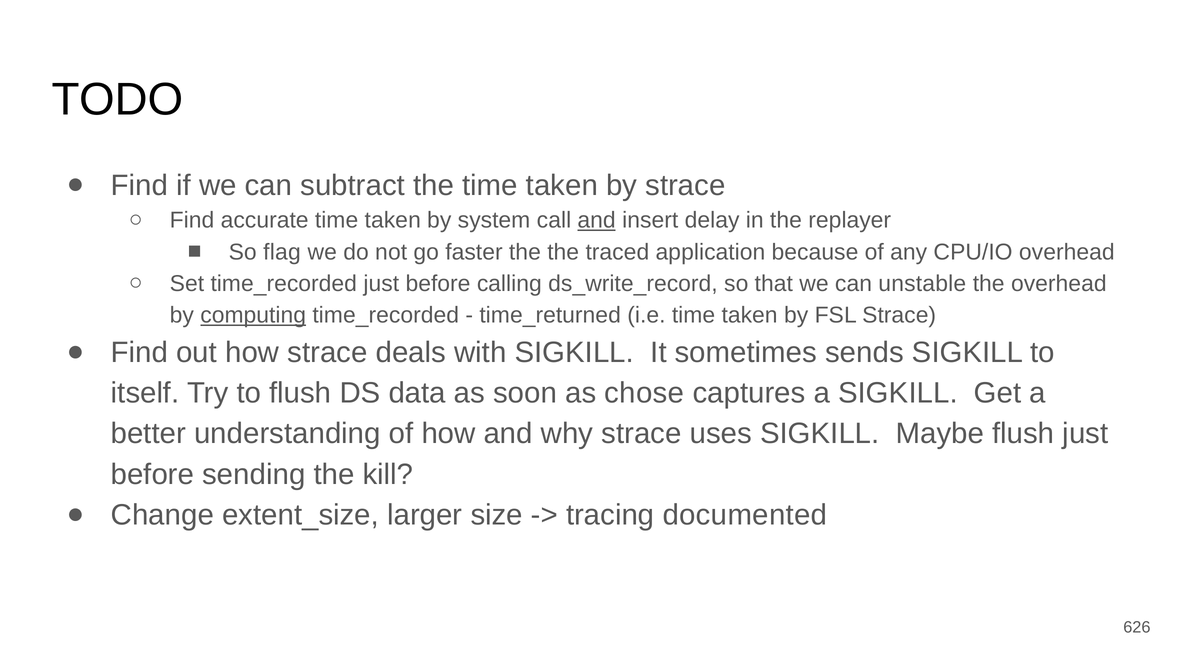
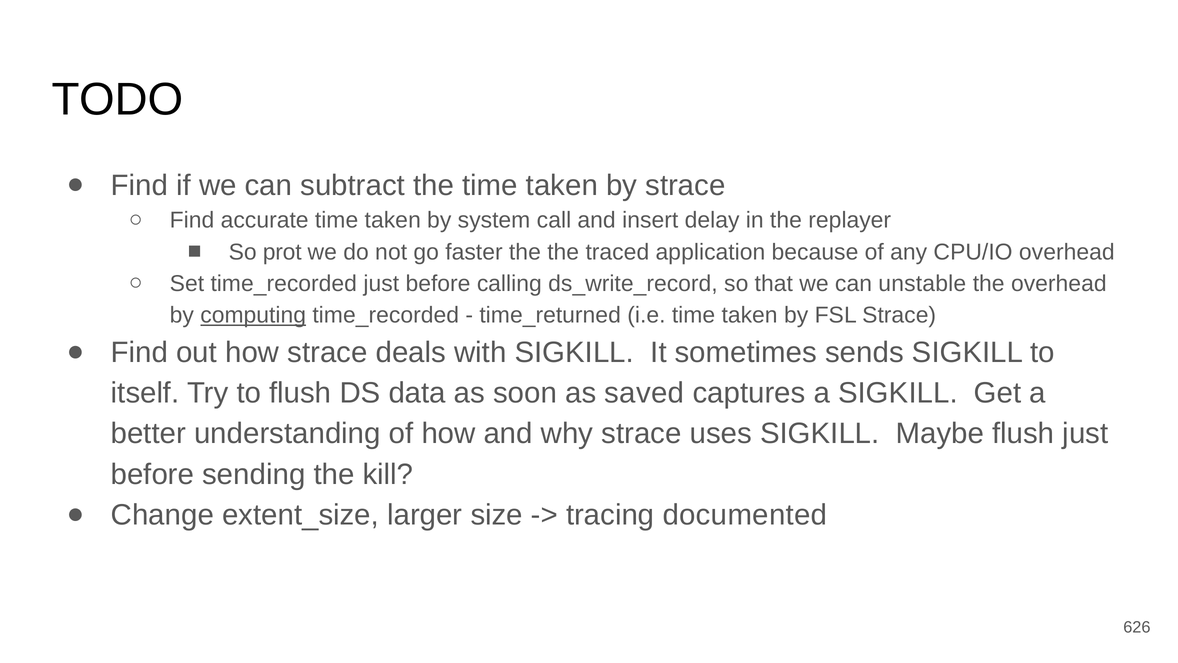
and underline: present -> none (597, 220)
flag: flag -> prot (282, 252)
chose: chose -> saved (644, 393)
